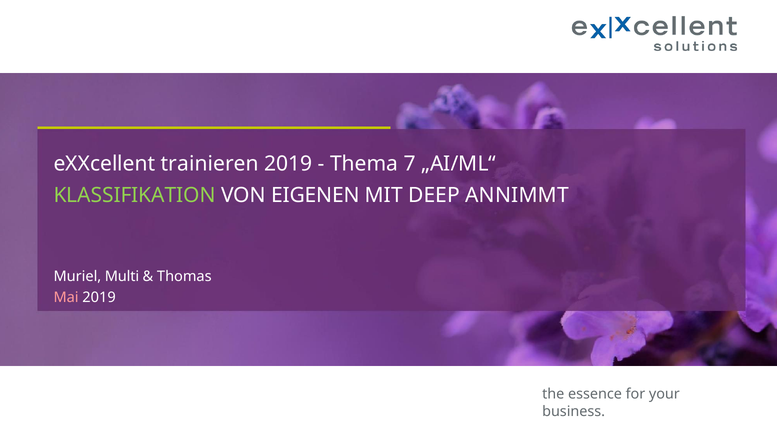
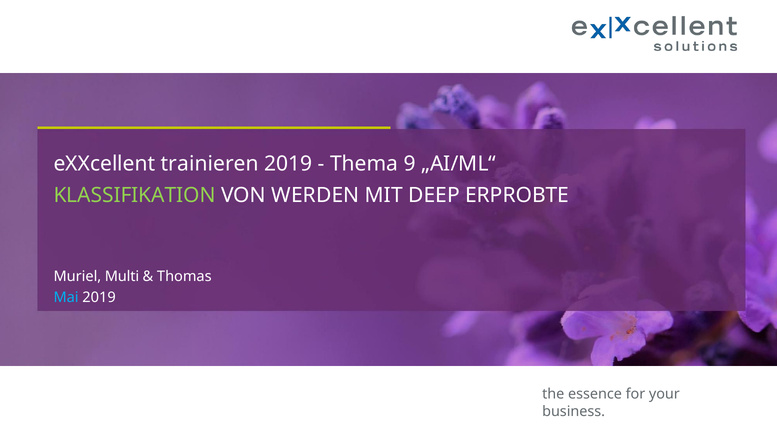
7: 7 -> 9 (410, 164)
EIGENEN: EIGENEN -> WERDEN (315, 195)
ANNIMMT: ANNIMMT -> ERPROBTE (517, 195)
Mai colour: pink -> light blue (66, 297)
